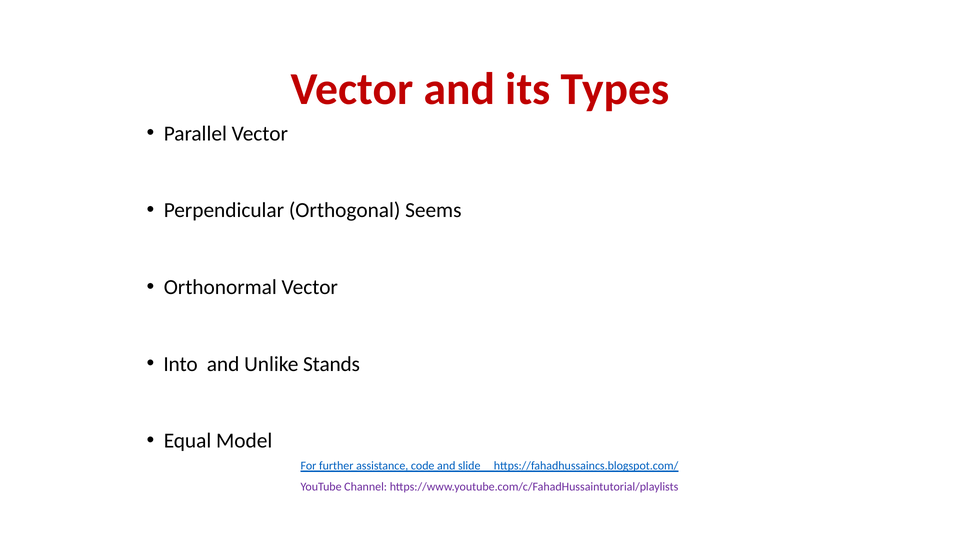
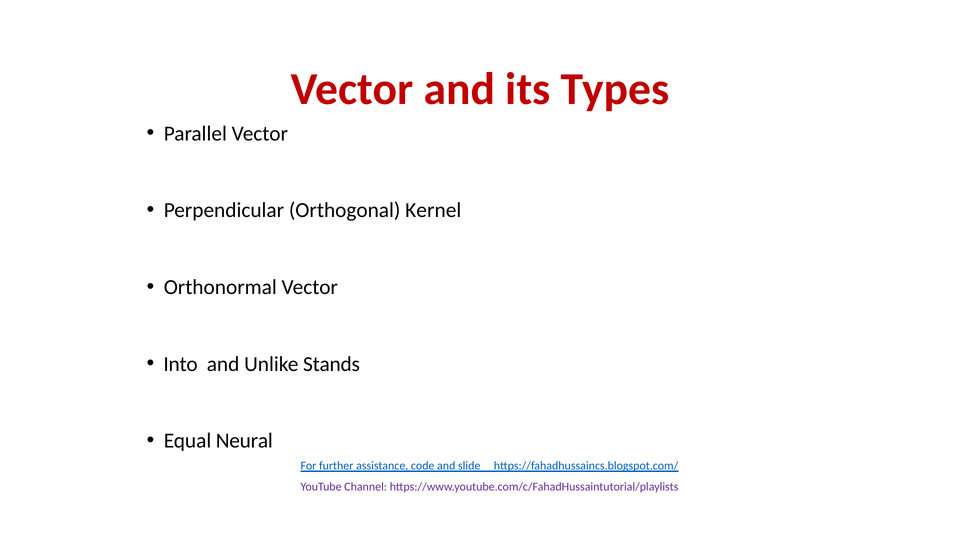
Seems: Seems -> Kernel (433, 210)
Model: Model -> Neural (244, 441)
